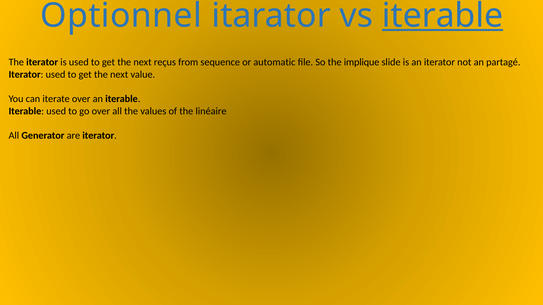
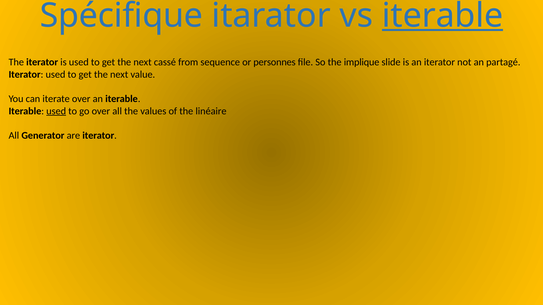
Optionnel: Optionnel -> Spécifique (121, 16)
reçus: reçus -> cassé (165, 62)
automatic: automatic -> personnes (274, 62)
used underline: none -> present (56, 111)
